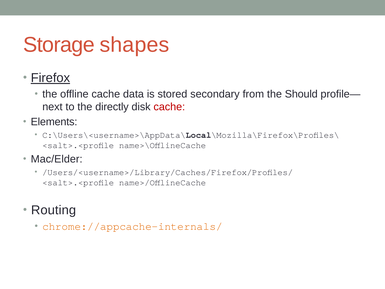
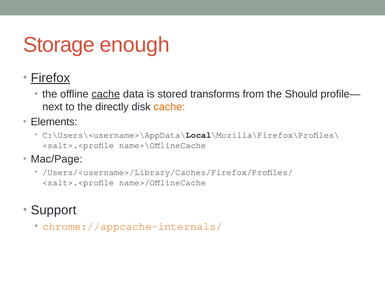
shapes: shapes -> enough (135, 45)
cache underline: none -> present (106, 94)
secondary: secondary -> transforms (215, 94)
cache colour: red -> orange (169, 107)
Mac/Elder: Mac/Elder -> Mac/Page (57, 159)
Routing: Routing -> Support (54, 210)
